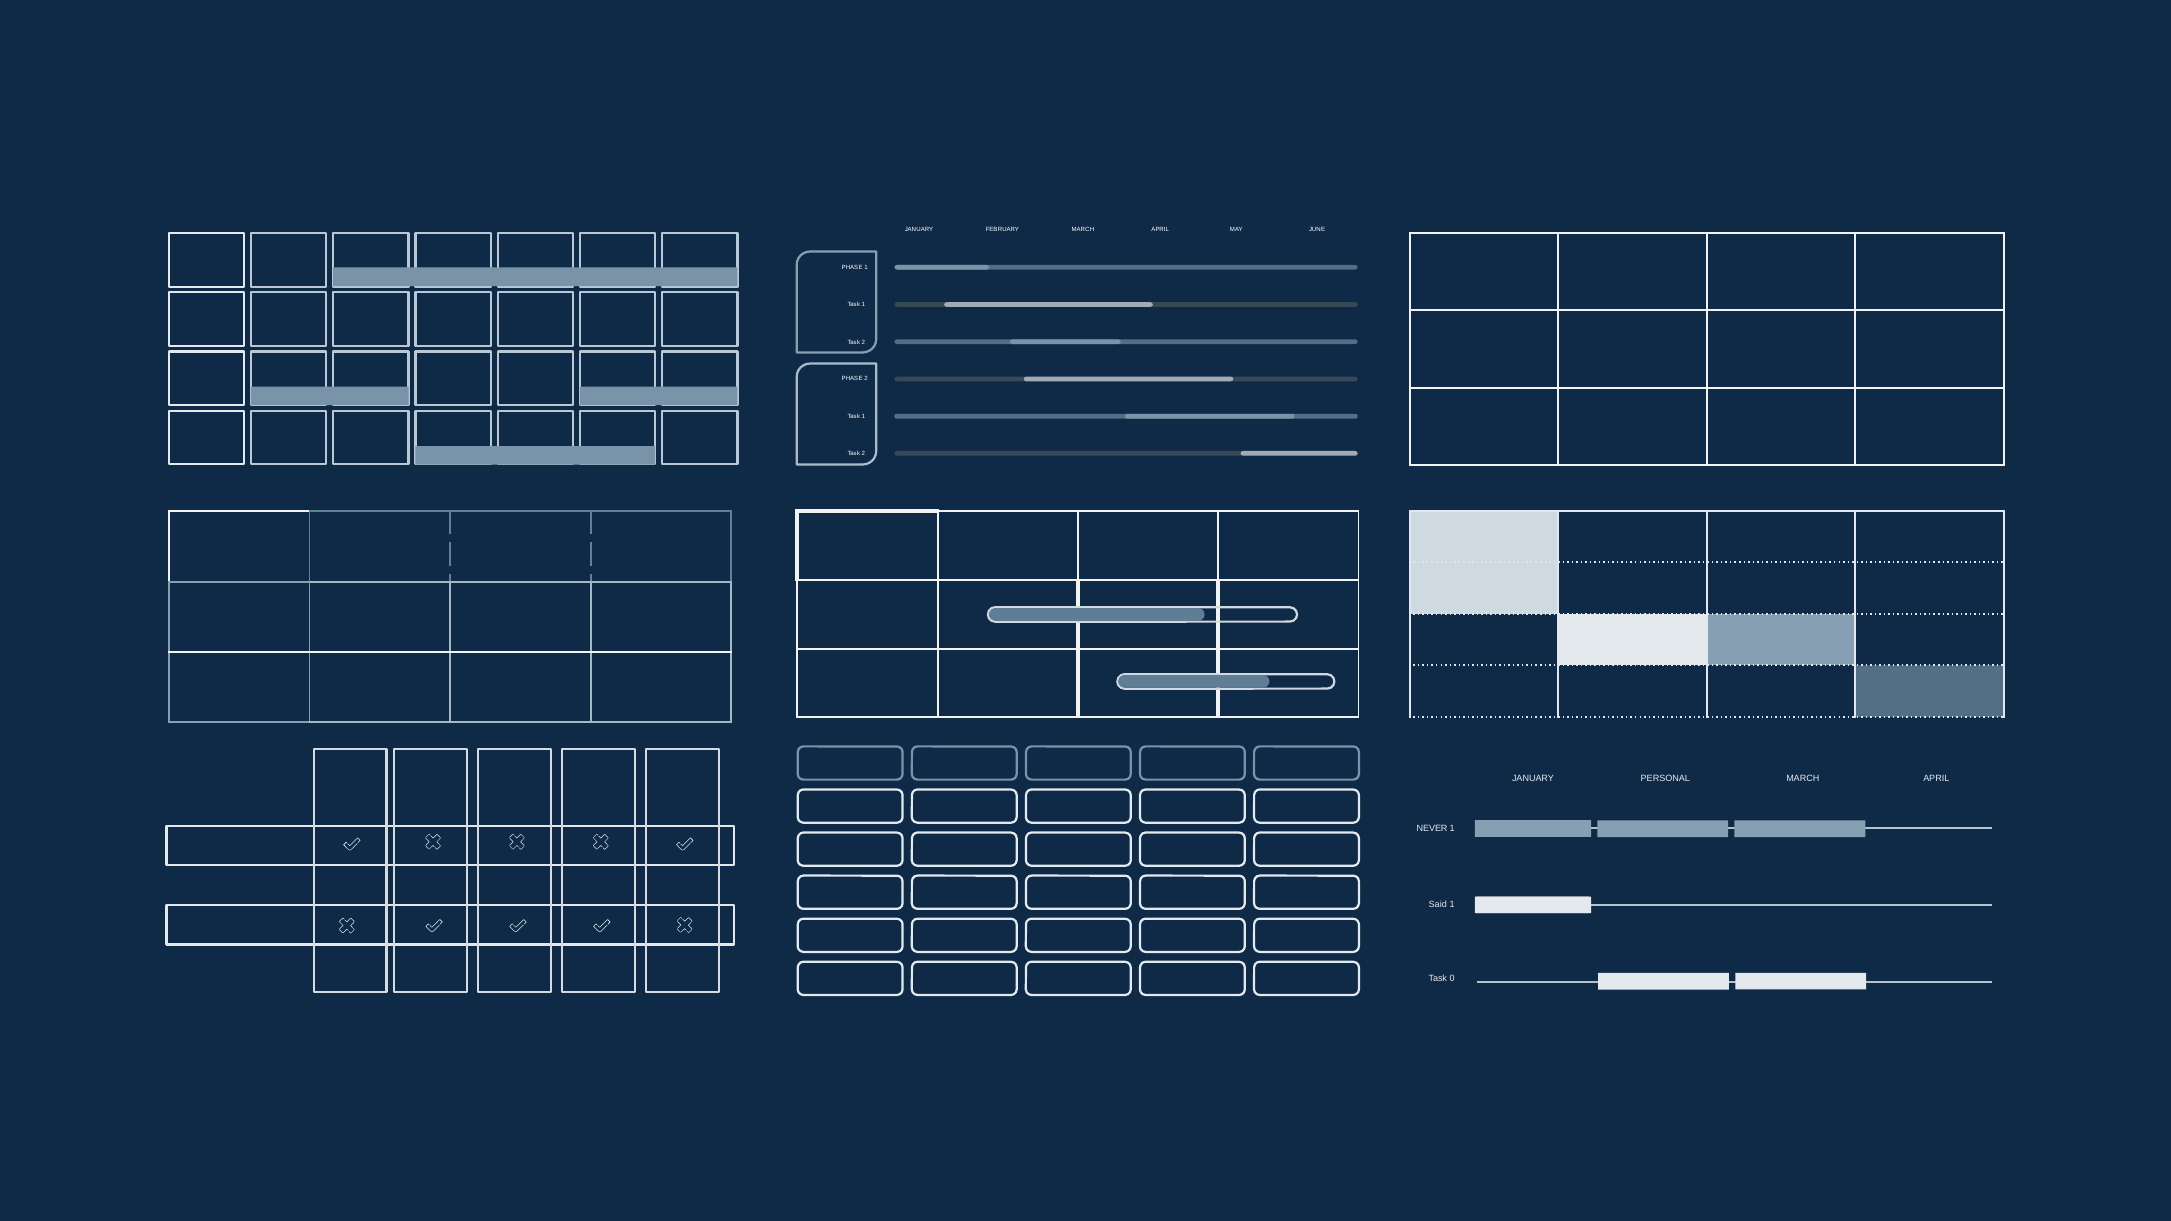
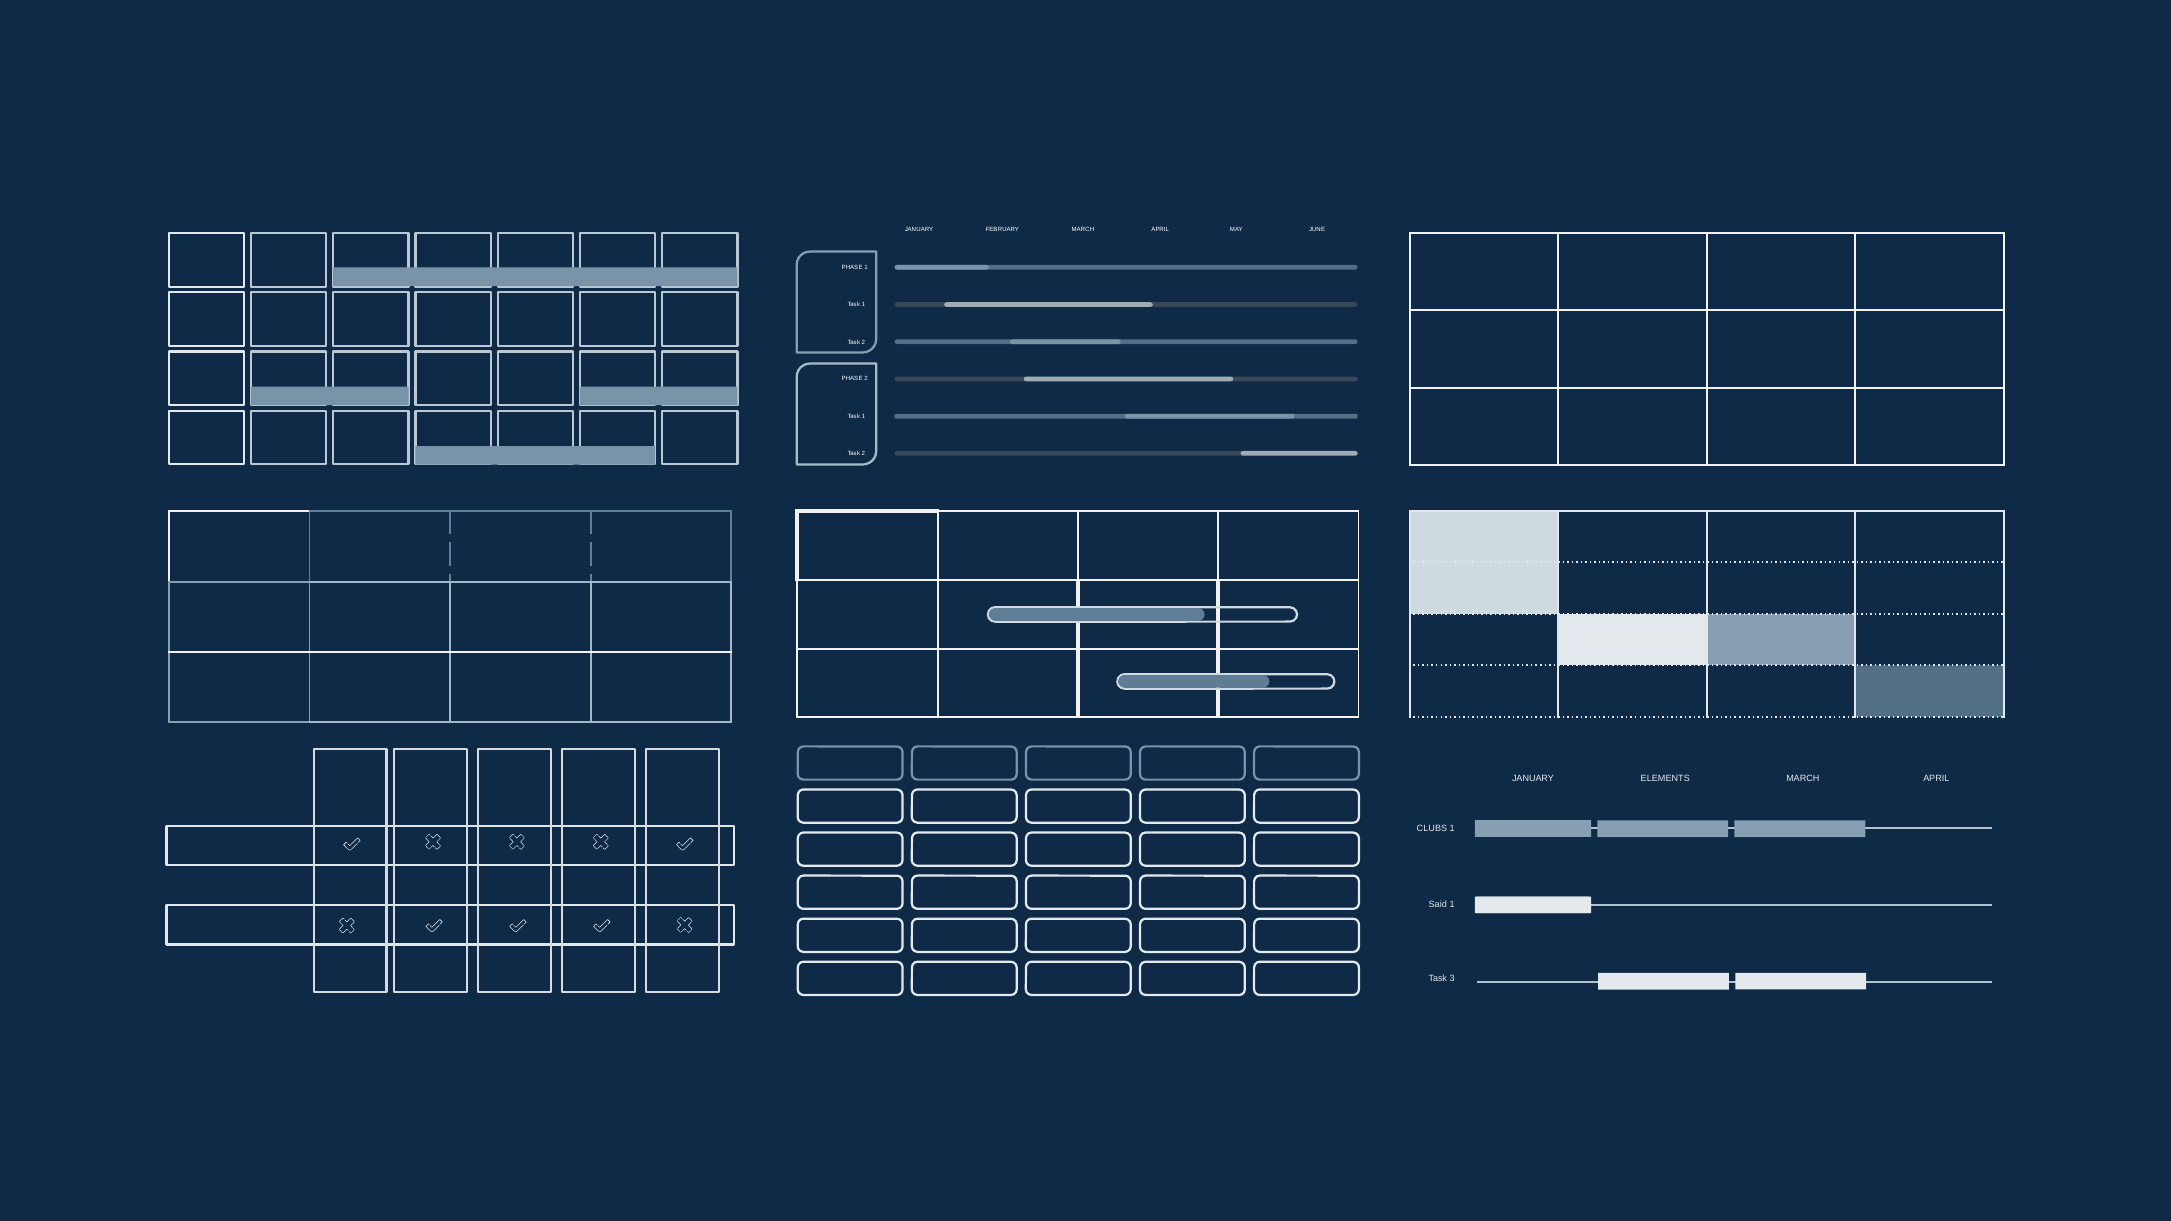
PERSONAL: PERSONAL -> ELEMENTS (1665, 779)
NEVER: NEVER -> CLUBS (1432, 829)
0: 0 -> 3 (1452, 979)
